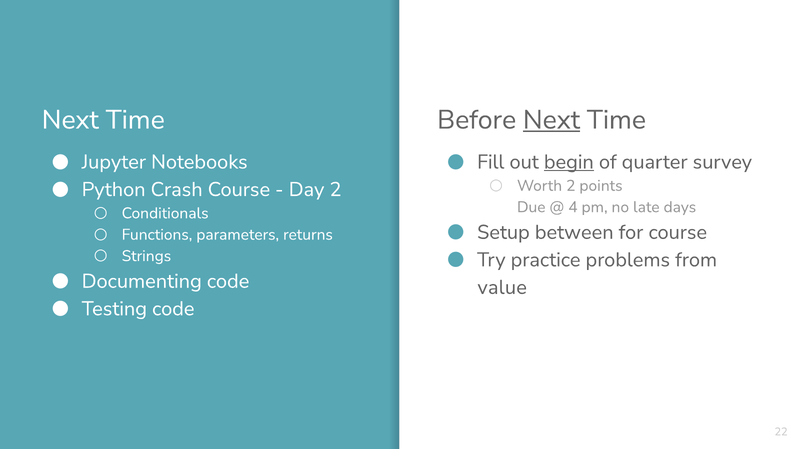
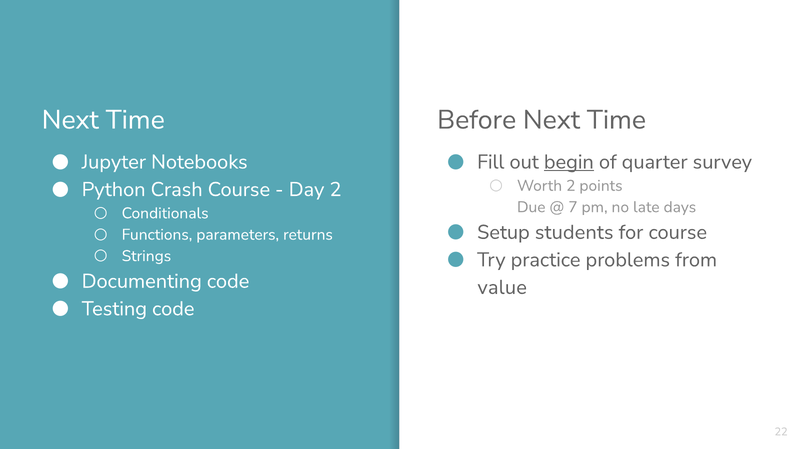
Next underline: present -> none (551, 120)
4: 4 -> 7 (573, 207)
between: between -> students (574, 232)
